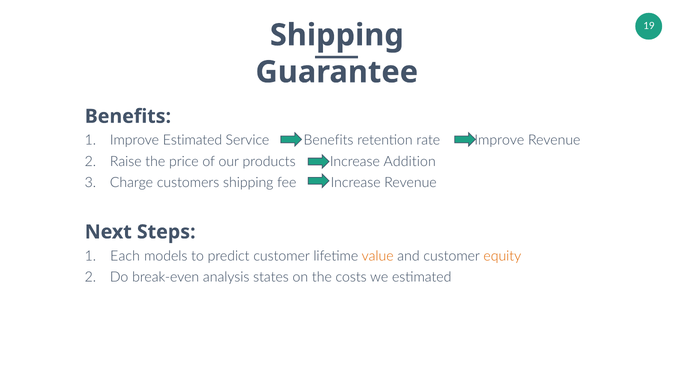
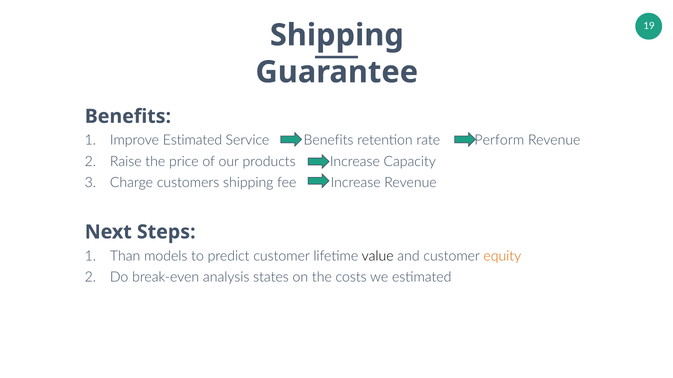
rate Improve: Improve -> Perform (499, 141)
Addition: Addition -> Capacity (410, 162)
Each: Each -> Than (125, 256)
value colour: orange -> black (378, 256)
